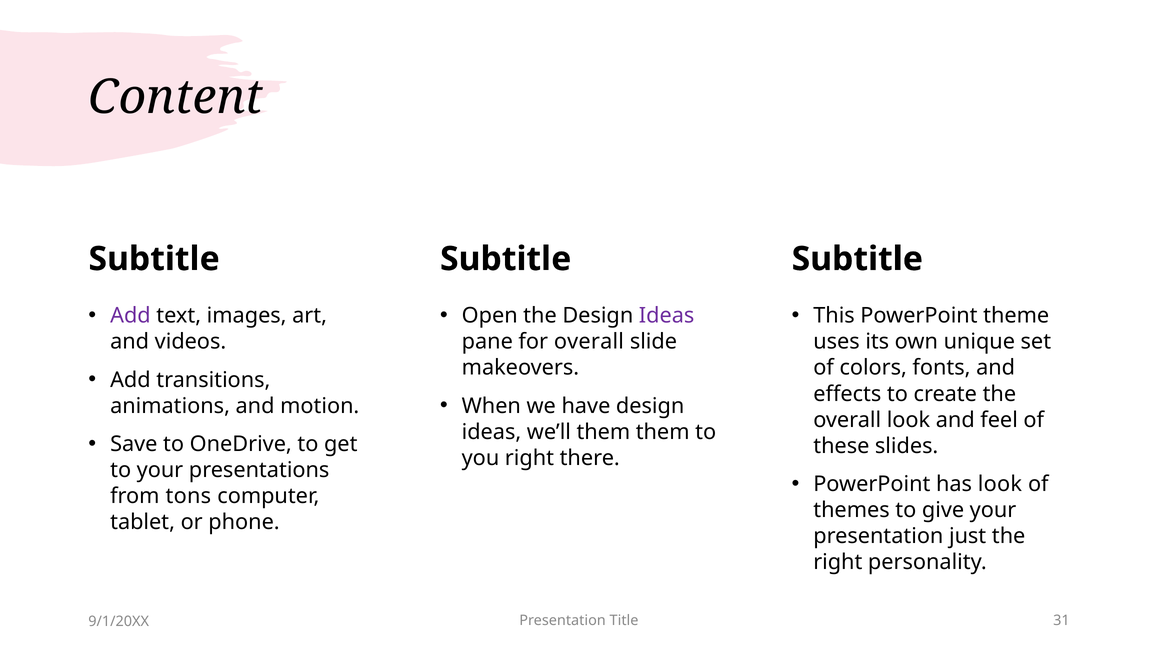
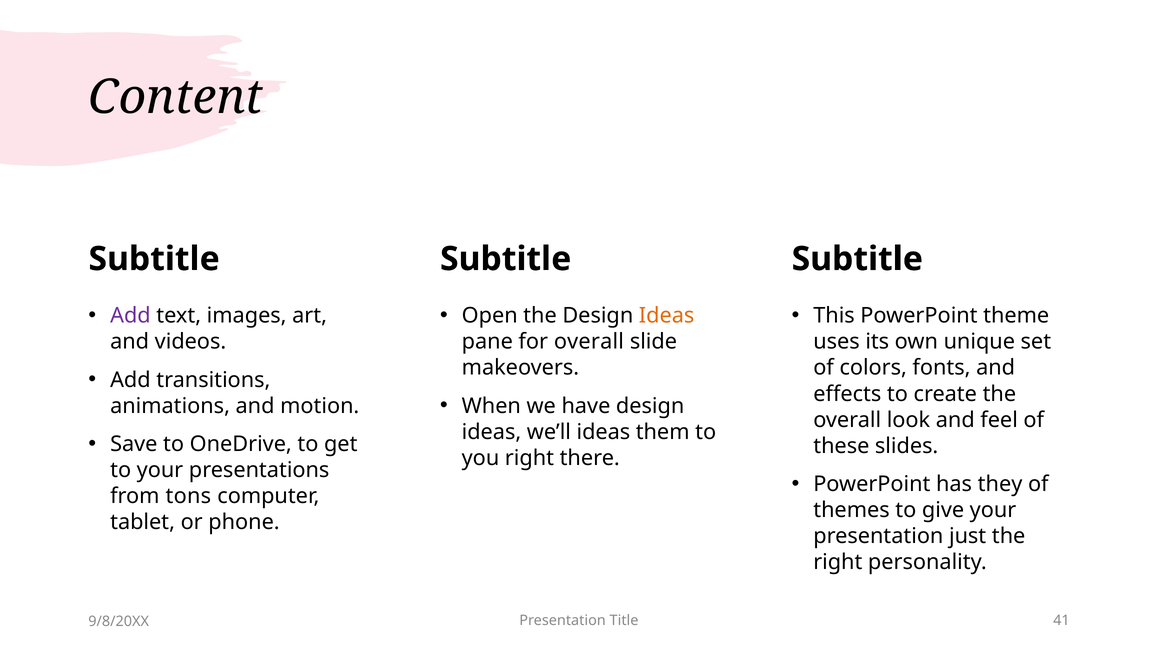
Ideas colour: purple -> orange (667, 316)
we’ll them: them -> ideas (603, 432)
has look: look -> they (1000, 484)
31: 31 -> 41 (1061, 621)
9/1/20XX: 9/1/20XX -> 9/8/20XX (119, 622)
